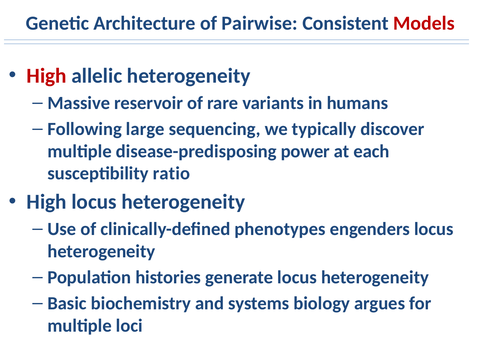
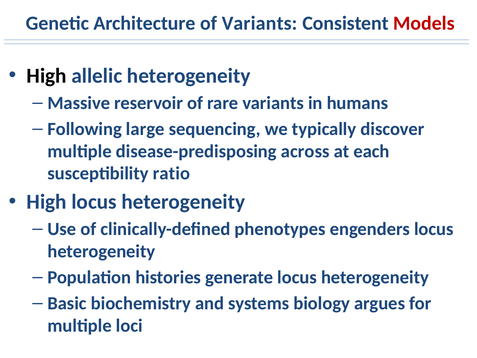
of Pairwise: Pairwise -> Variants (260, 23)
High colour: red -> black (47, 76)
power: power -> across (305, 151)
